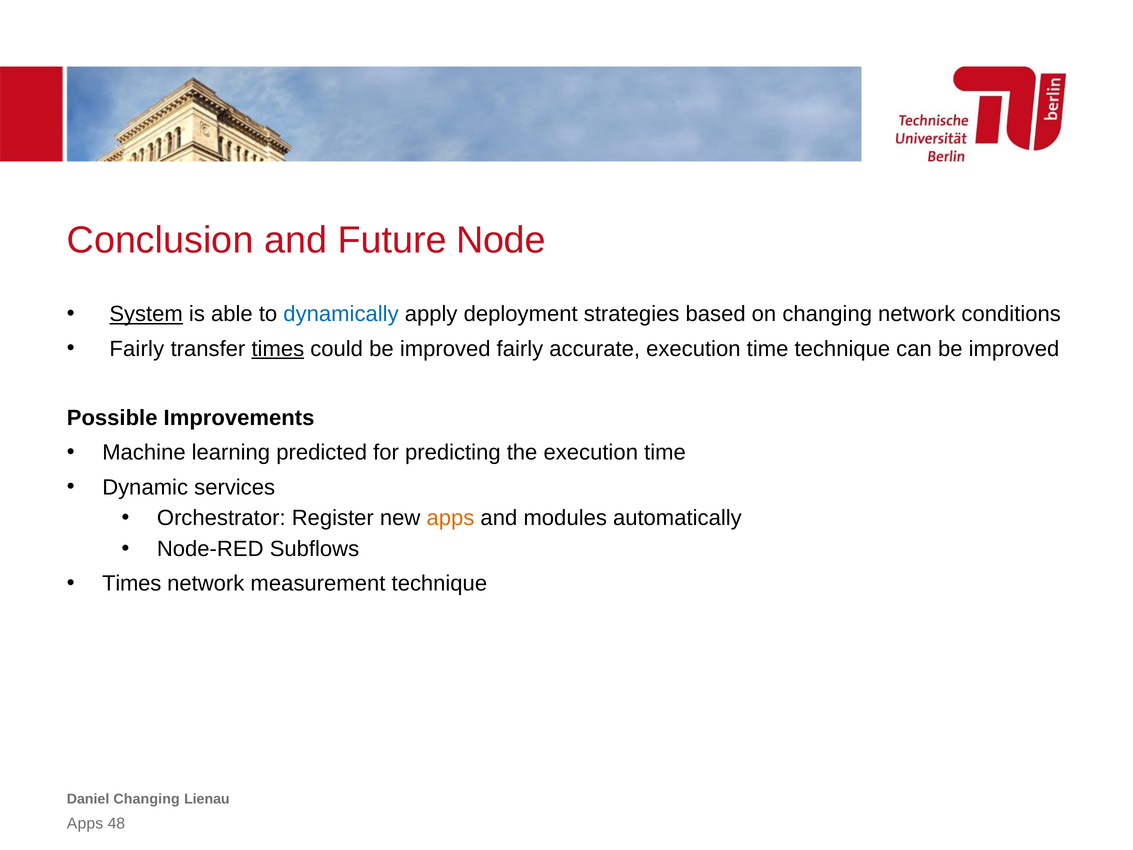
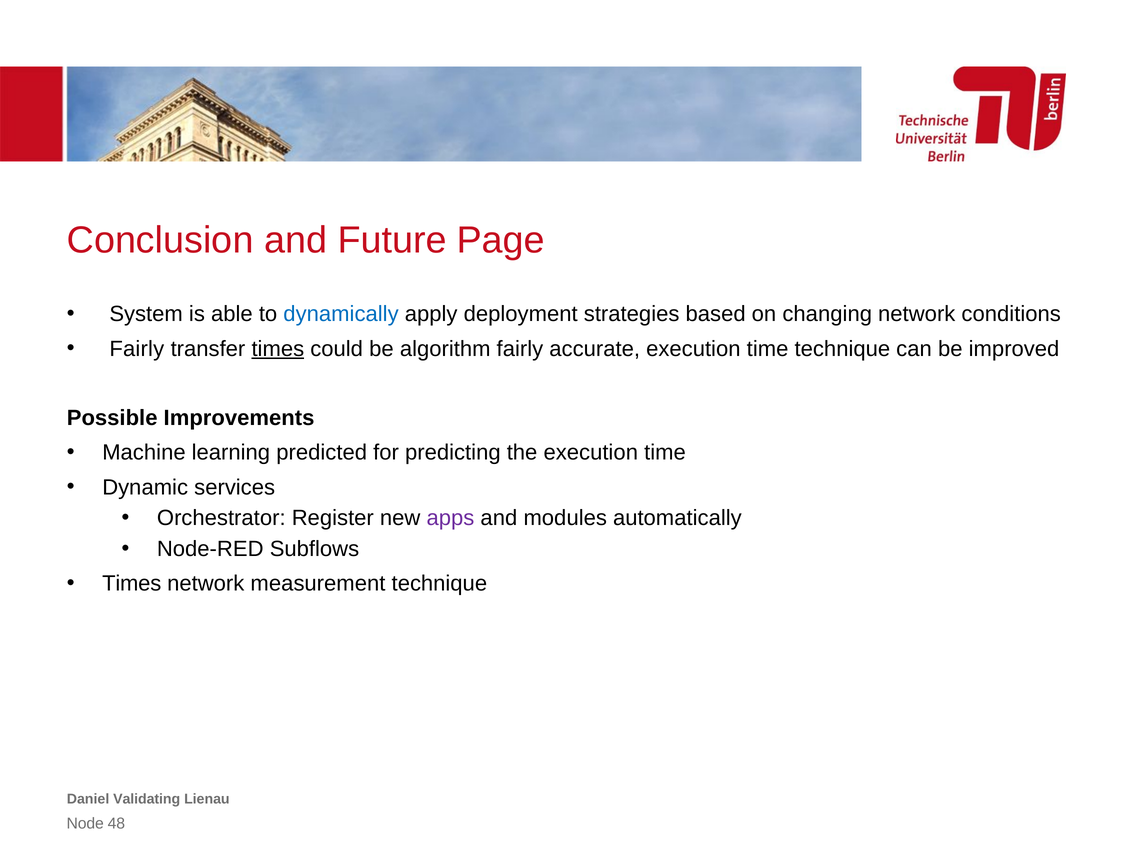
Node: Node -> Page (501, 240)
System underline: present -> none (146, 314)
could be improved: improved -> algorithm (445, 349)
apps colour: orange -> purple (450, 518)
Daniel Changing: Changing -> Validating (147, 799)
Apps: Apps -> Node (85, 823)
